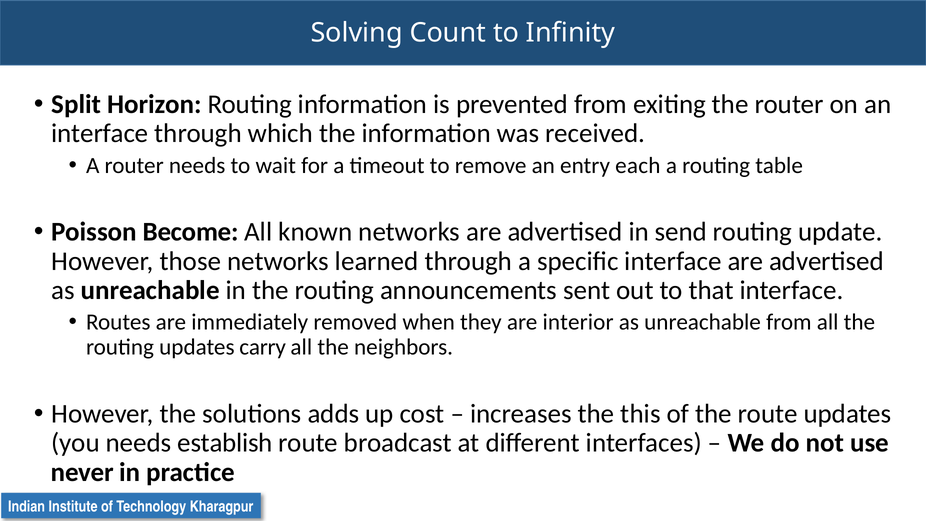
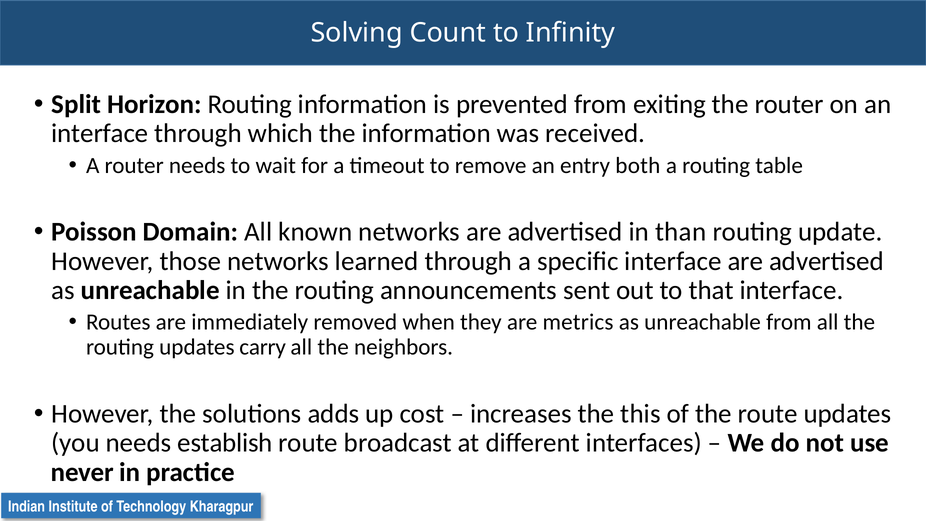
each: each -> both (638, 165)
Become: Become -> Domain (191, 232)
send: send -> than (681, 232)
interior: interior -> metrics (578, 322)
